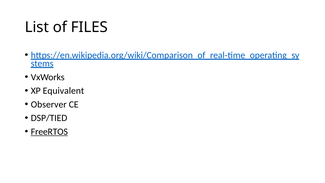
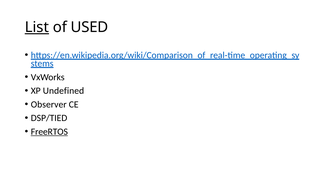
List underline: none -> present (37, 27)
FILES: FILES -> USED (89, 27)
Equivalent: Equivalent -> Undefined (63, 91)
